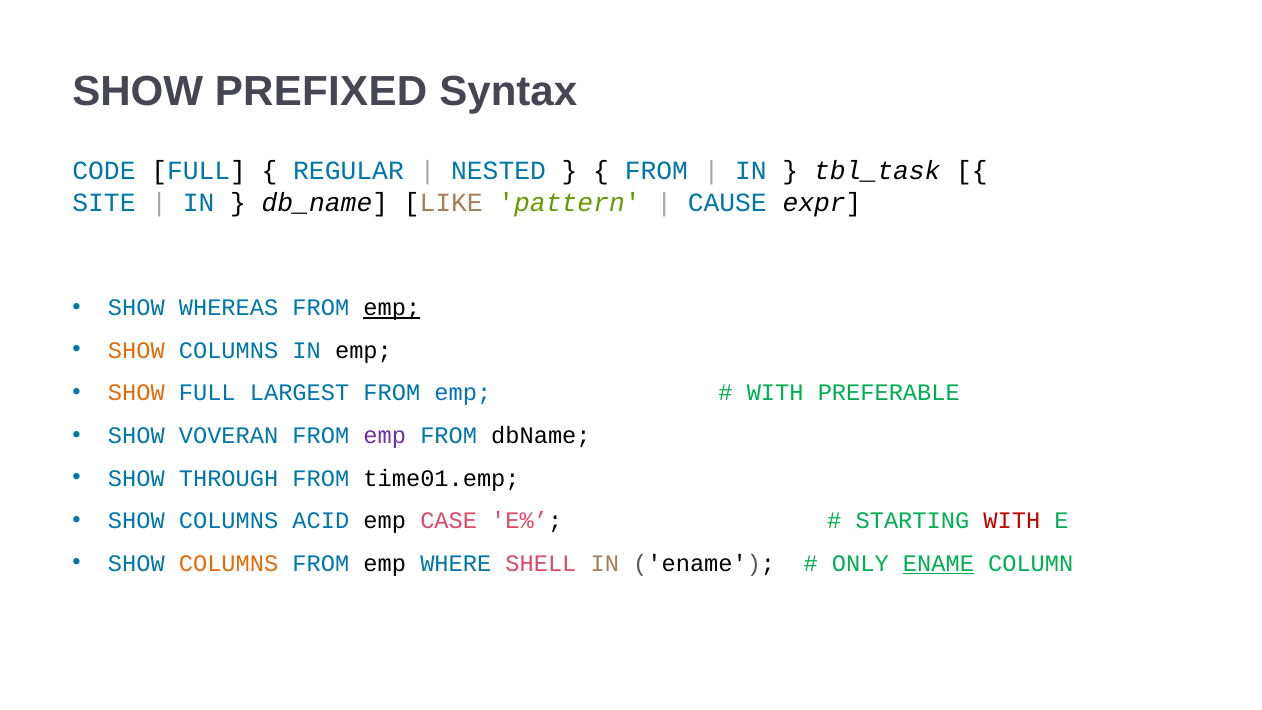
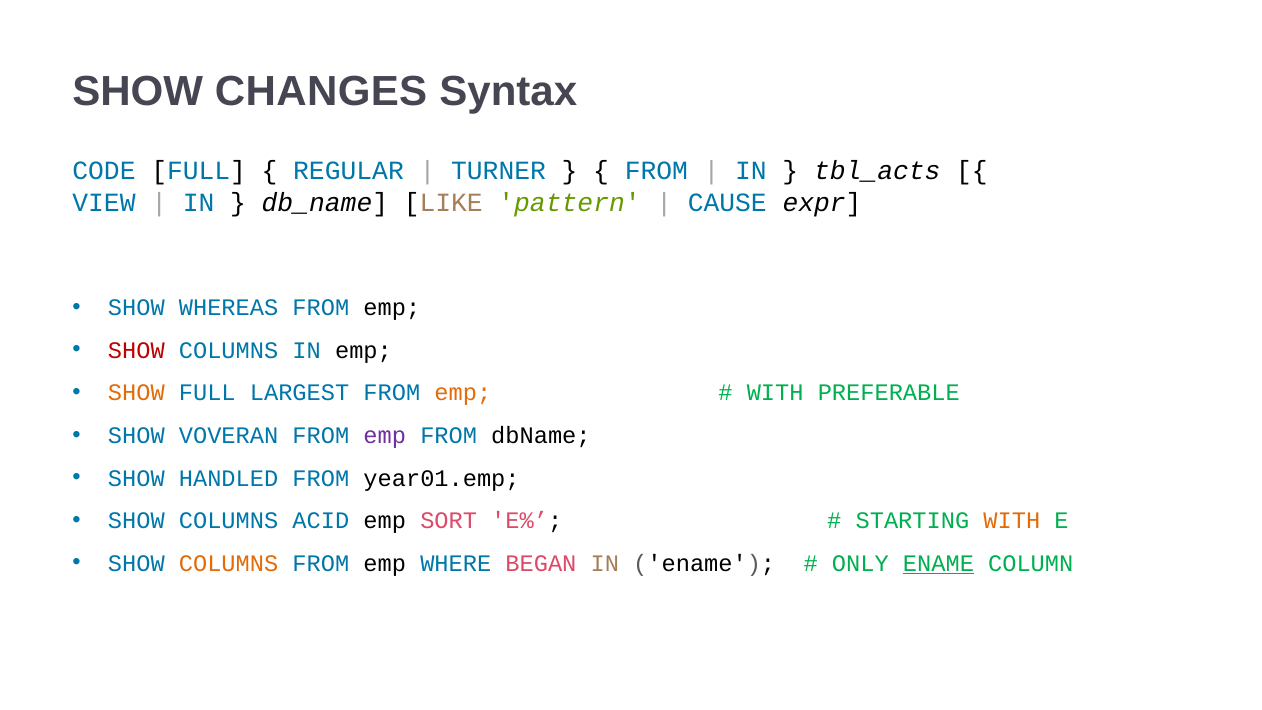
PREFIXED: PREFIXED -> CHANGES (321, 91)
NESTED: NESTED -> TURNER (498, 171)
tbl_task: tbl_task -> tbl_acts (877, 171)
SITE: SITE -> VIEW (104, 203)
emp underline: present -> none (392, 308)
SHOW colour: orange -> red (136, 350)
emp colour: blue -> orange (463, 393)
THROUGH: THROUGH -> HANDLED (229, 478)
time01.emp: time01.emp -> year01.emp (442, 478)
CASE: CASE -> SORT (449, 521)
WITH colour: red -> orange (1012, 521)
SHELL: SHELL -> BEGAN (541, 563)
